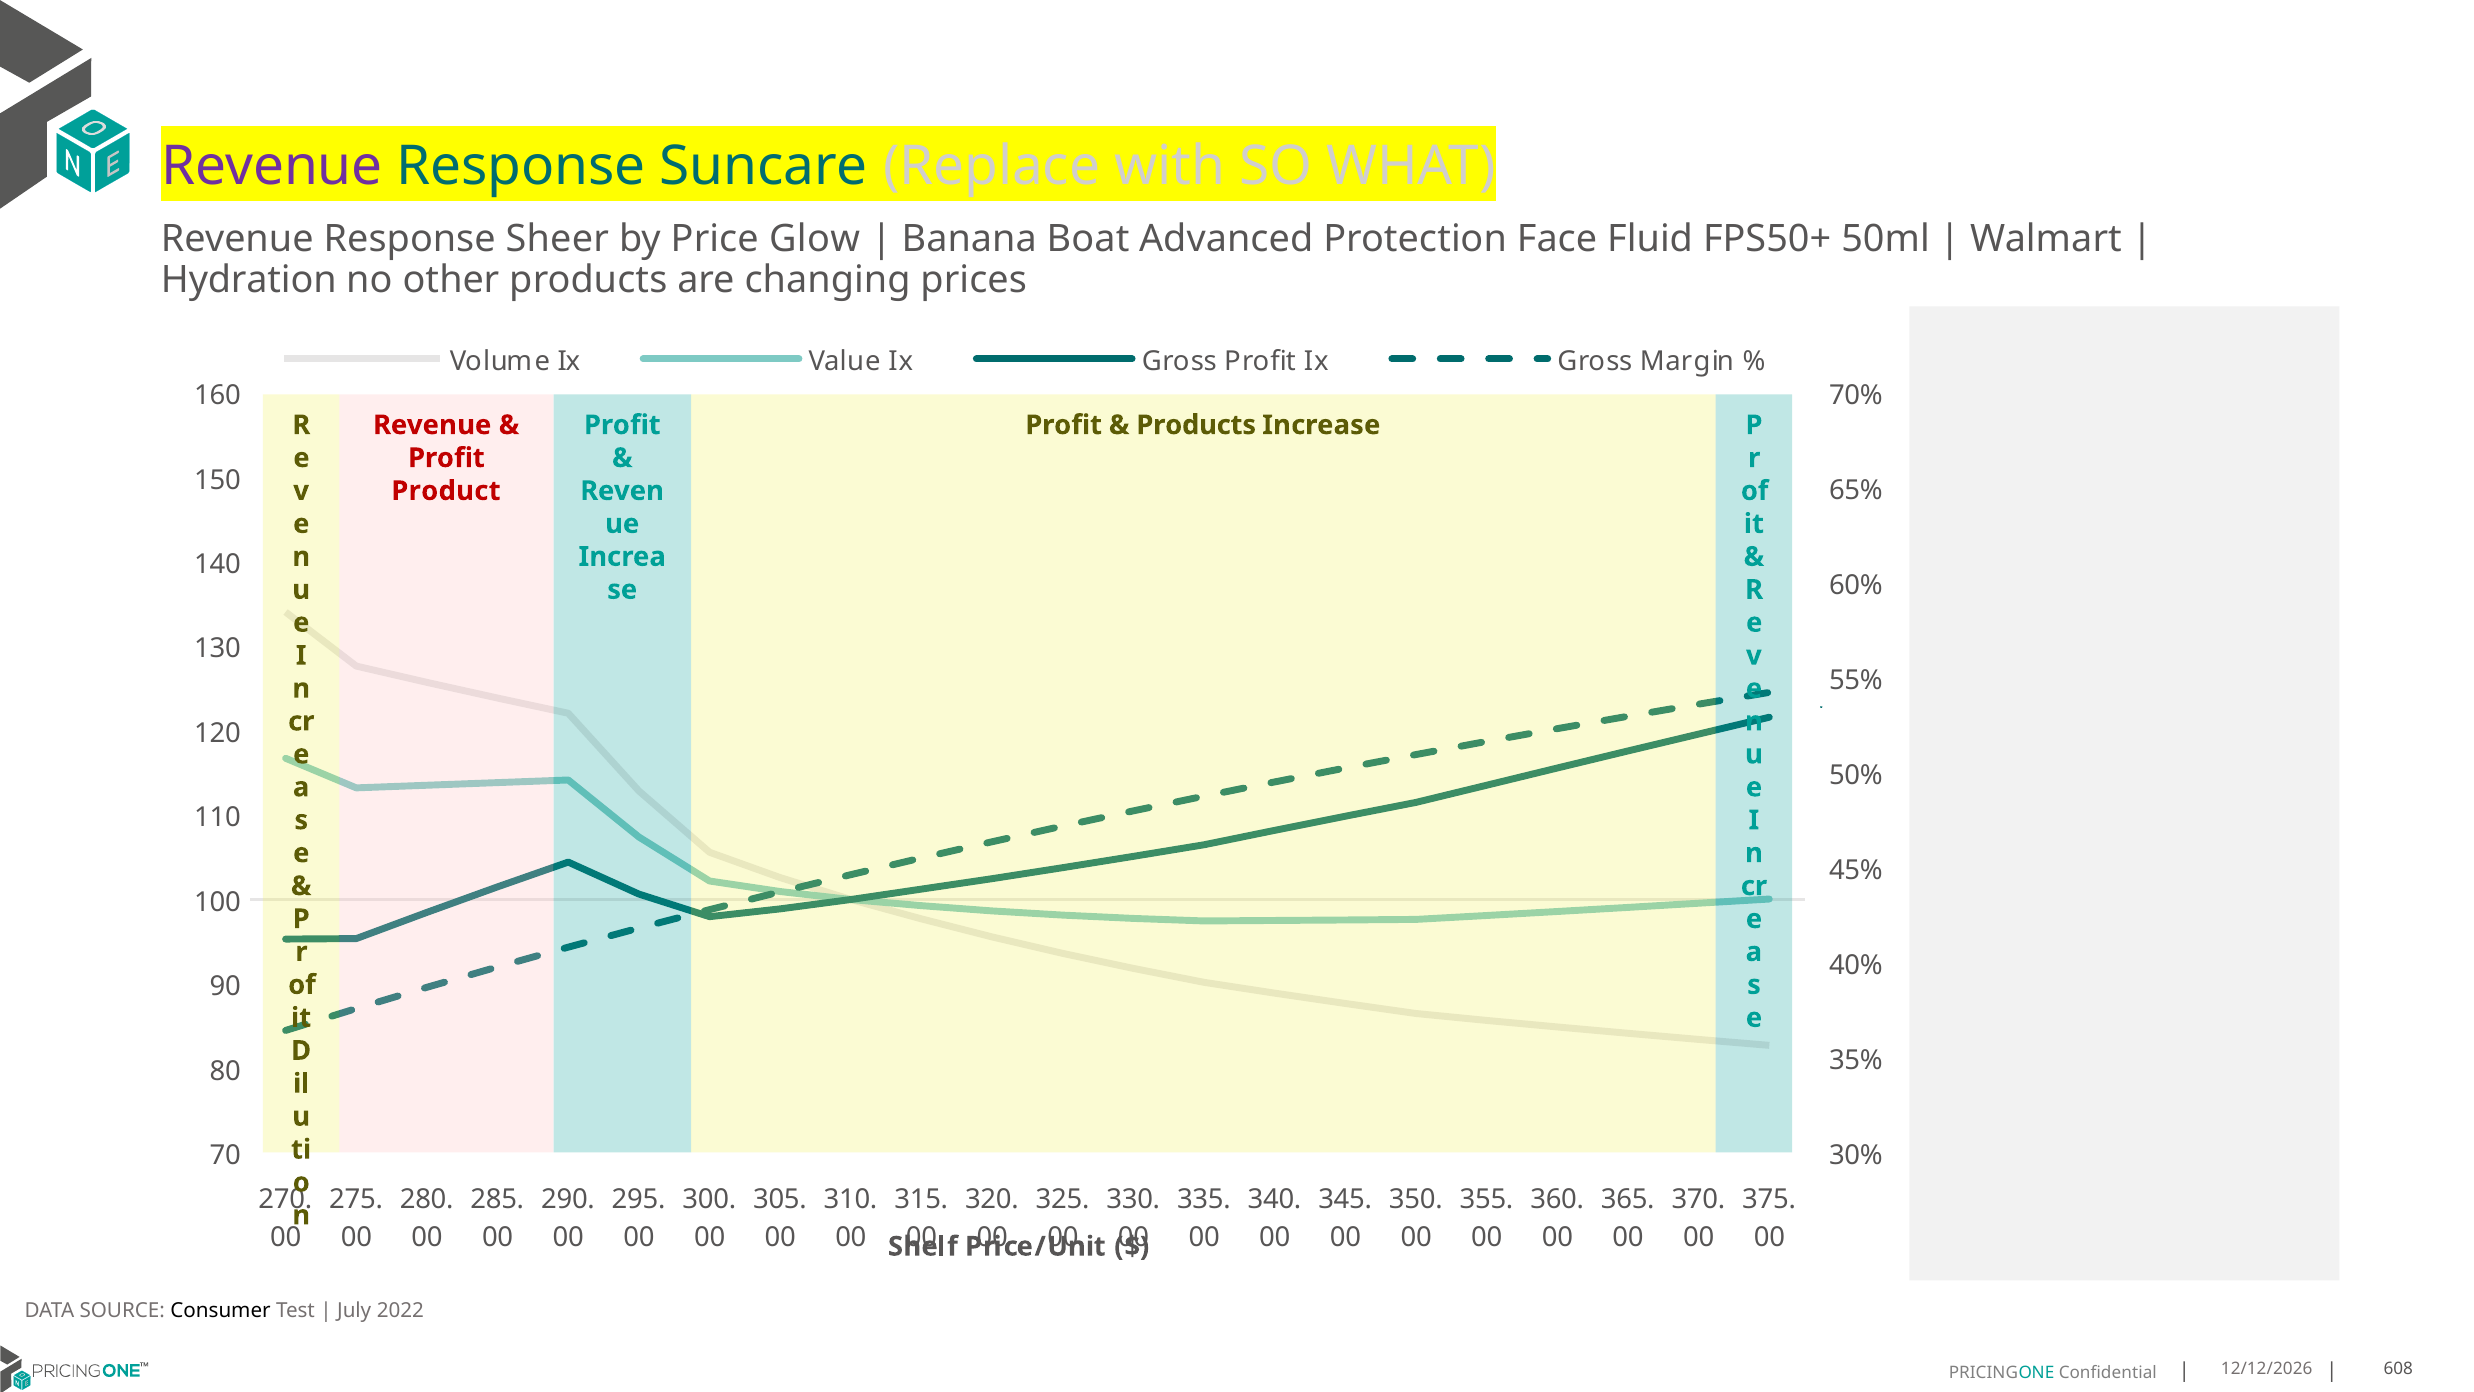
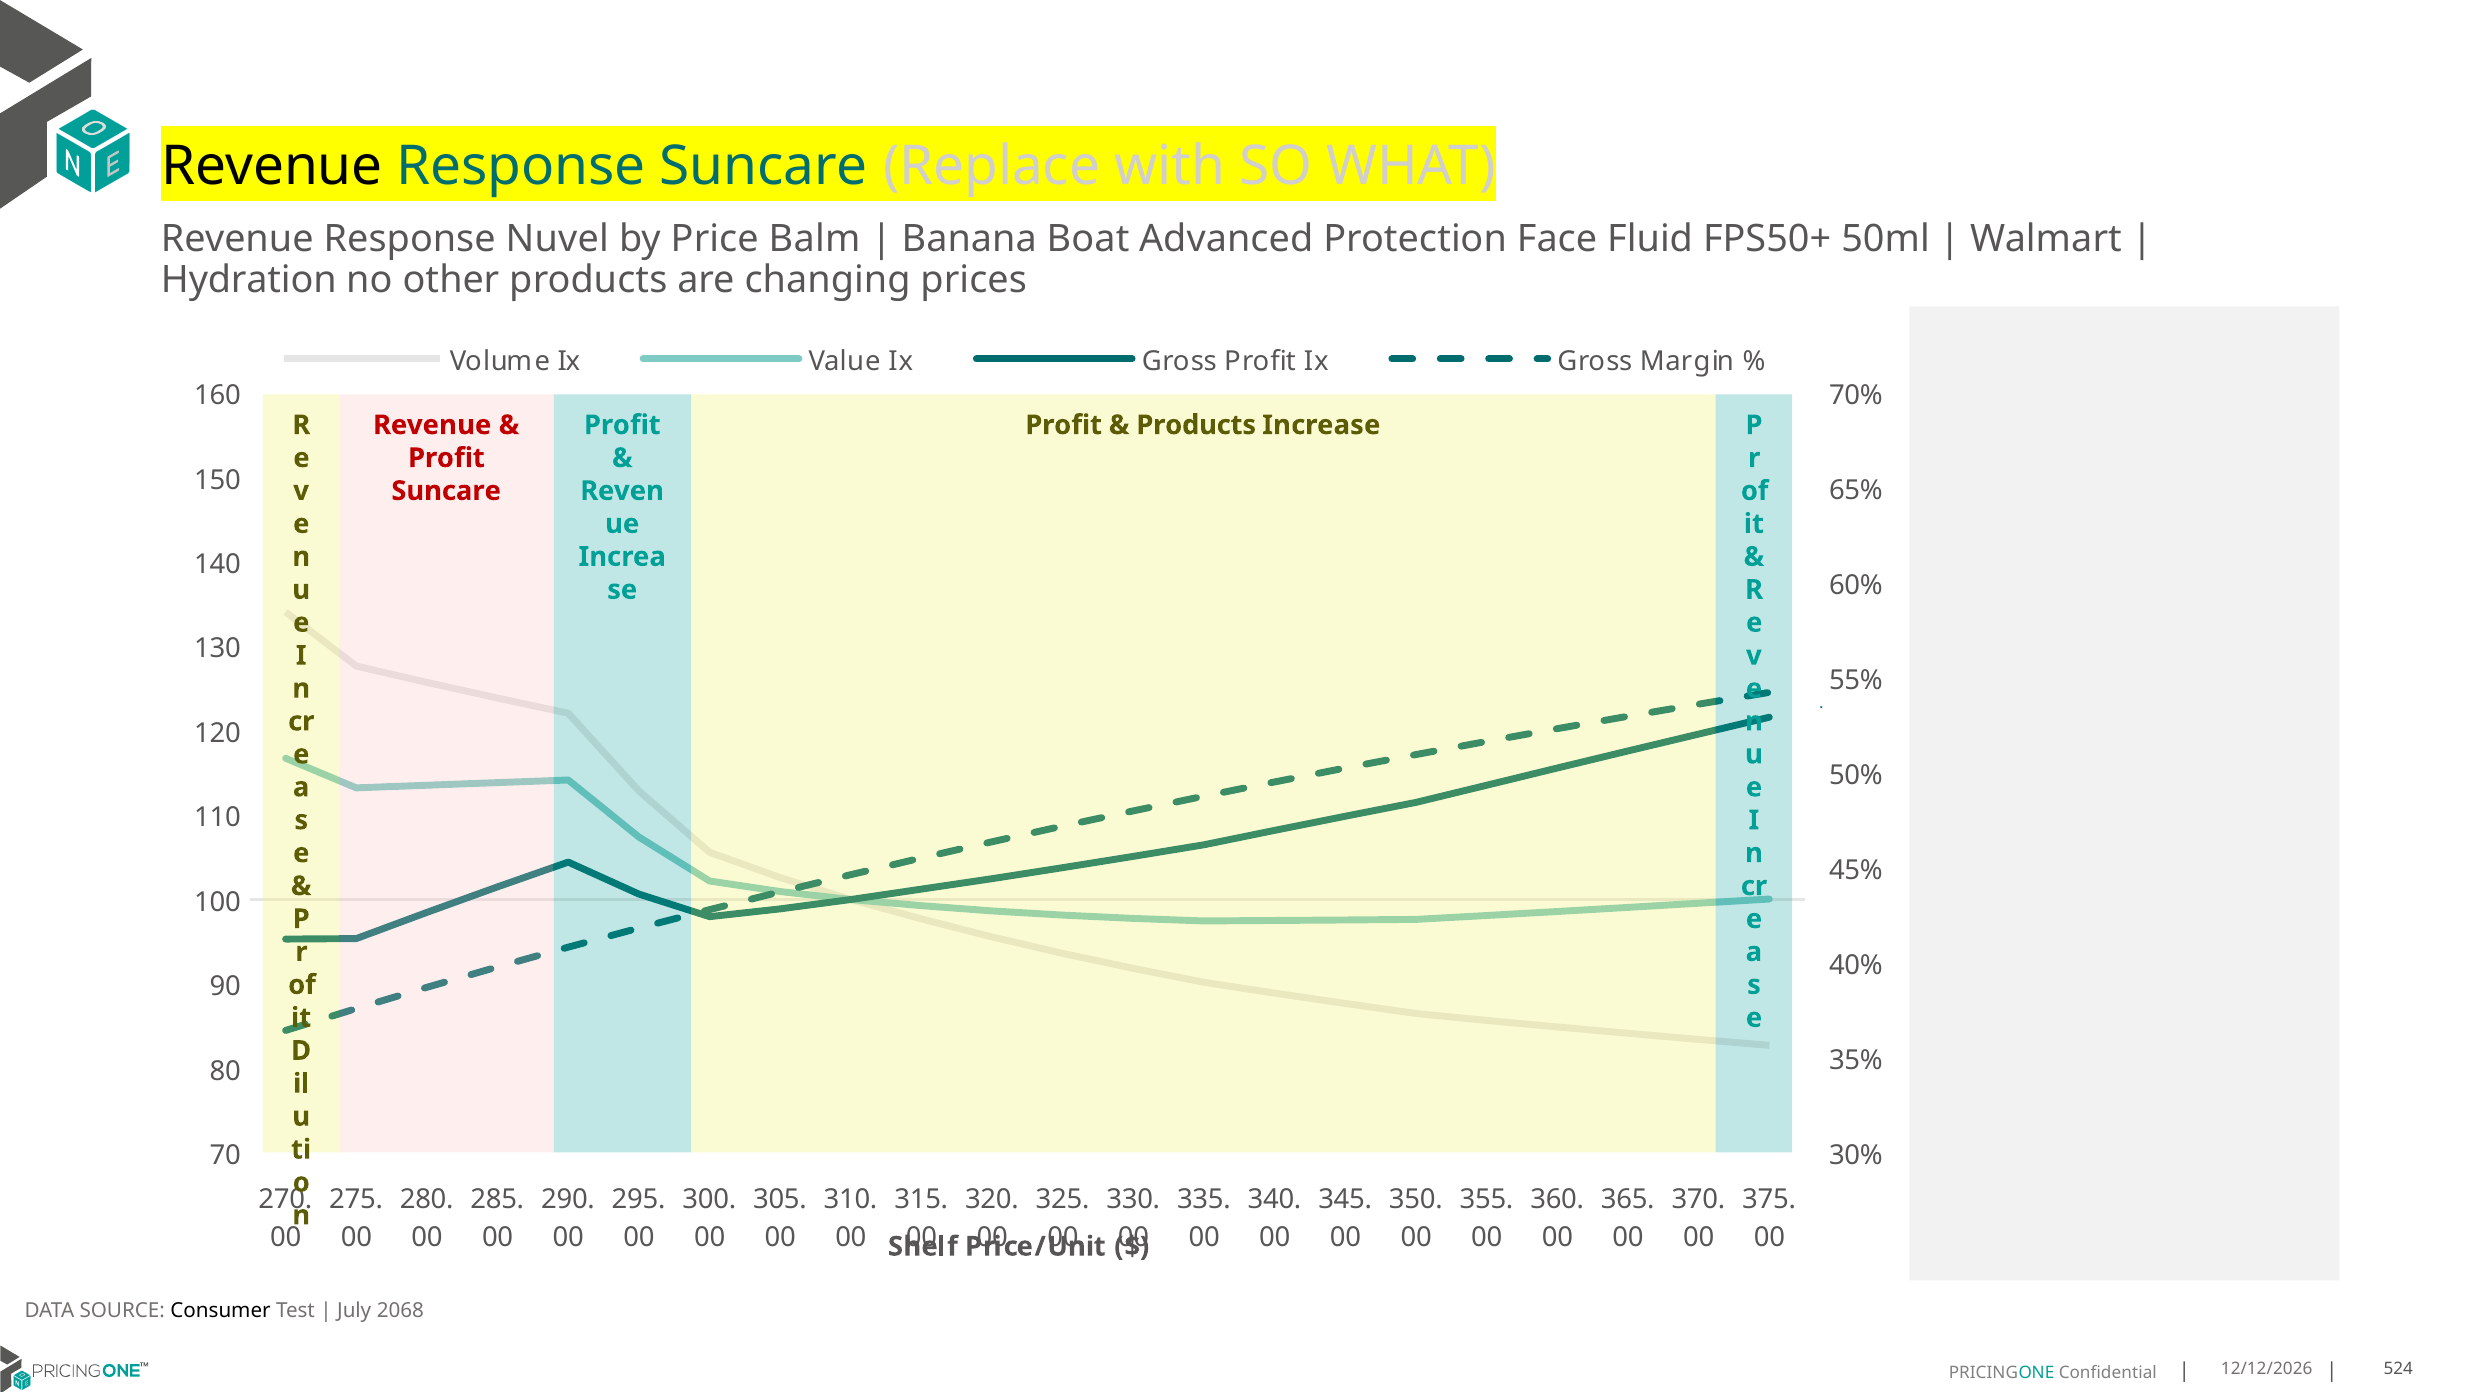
Revenue colour: purple -> black (272, 166)
Sheer: Sheer -> Nuvel (557, 239)
Glow: Glow -> Balm (815, 239)
Product: Product -> Suncare (446, 491)
2022: 2022 -> 2068 (400, 1311)
608: 608 -> 524 (2398, 1368)
